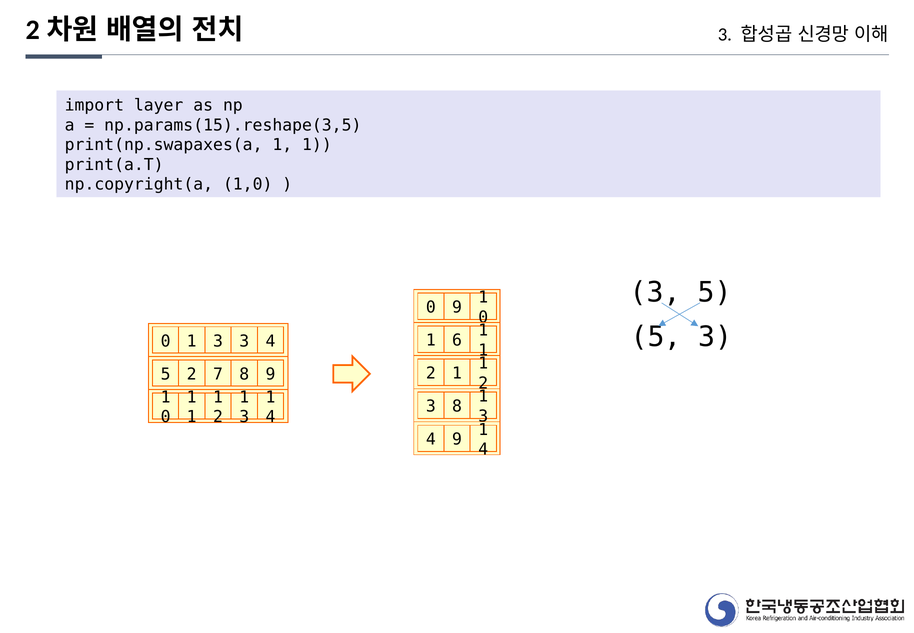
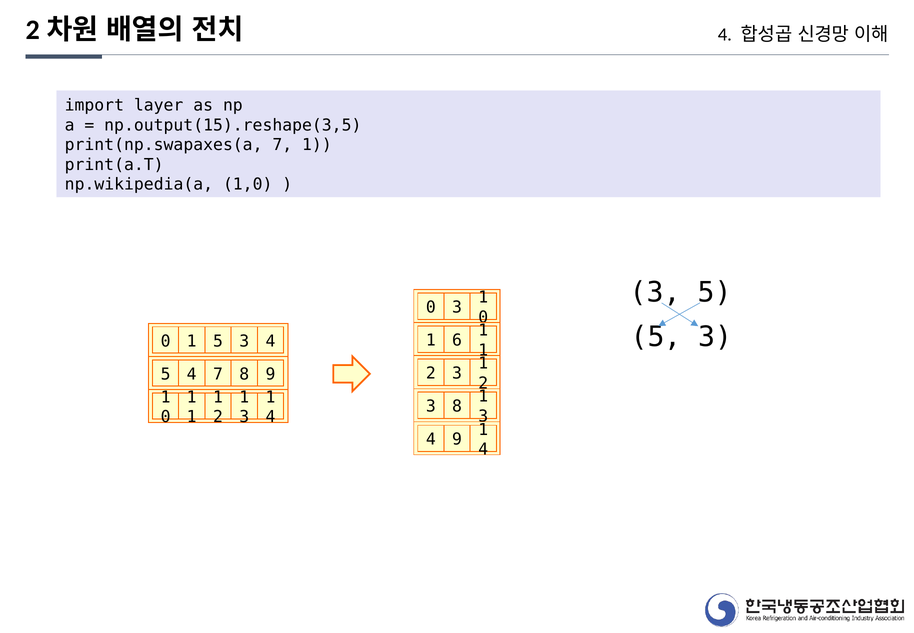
3: 3 -> 4 (725, 35)
np.params(15).reshape(3,5: np.params(15).reshape(3,5 -> np.output(15).reshape(3,5 (233, 125)
print(np.swapaxes(a 1: 1 -> 7 (282, 145)
np.copyright(a: np.copyright(a -> np.wikipedia(a (139, 184)
0 9: 9 -> 3 (457, 307)
0 1 3: 3 -> 5 (218, 341)
1: 1 -> 3 (457, 373)
5 2: 2 -> 4 (192, 374)
